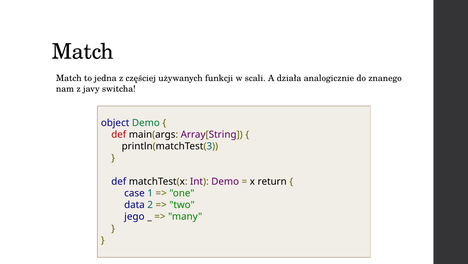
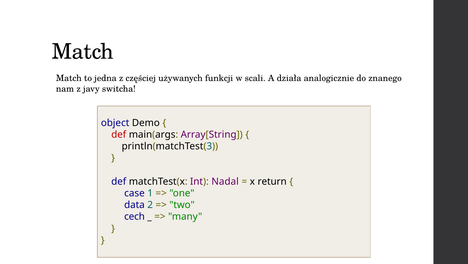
Demo colour: green -> black (146, 122)
Int Demo: Demo -> Nadal (225, 181)
jego: jego -> cech (135, 216)
